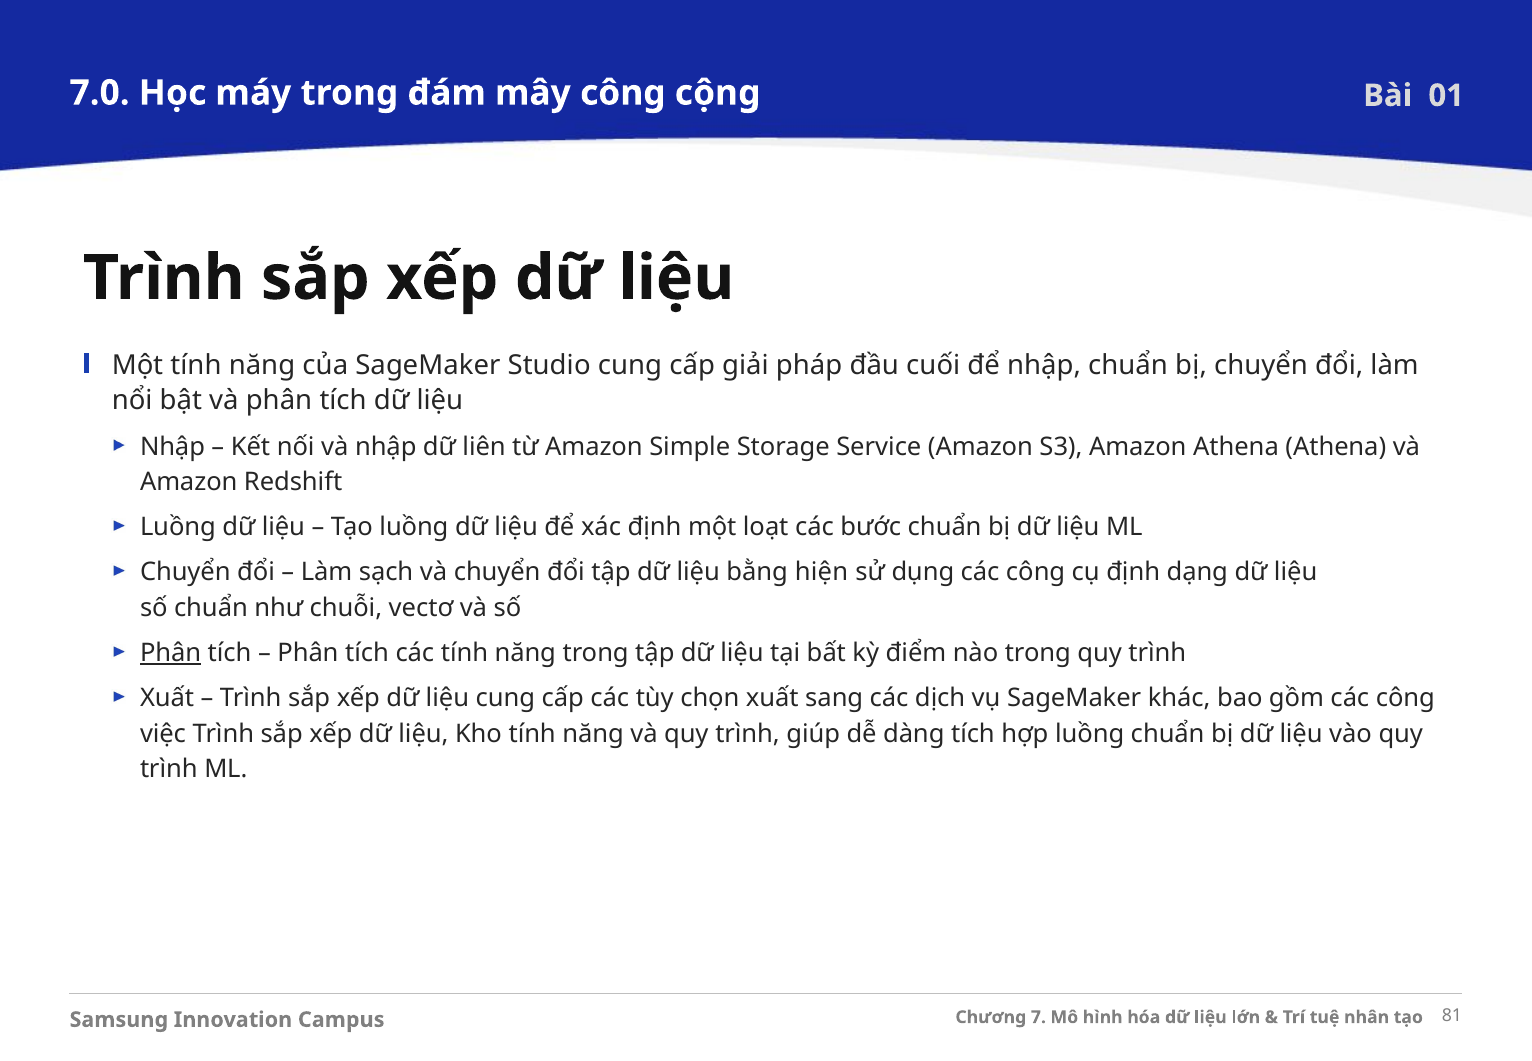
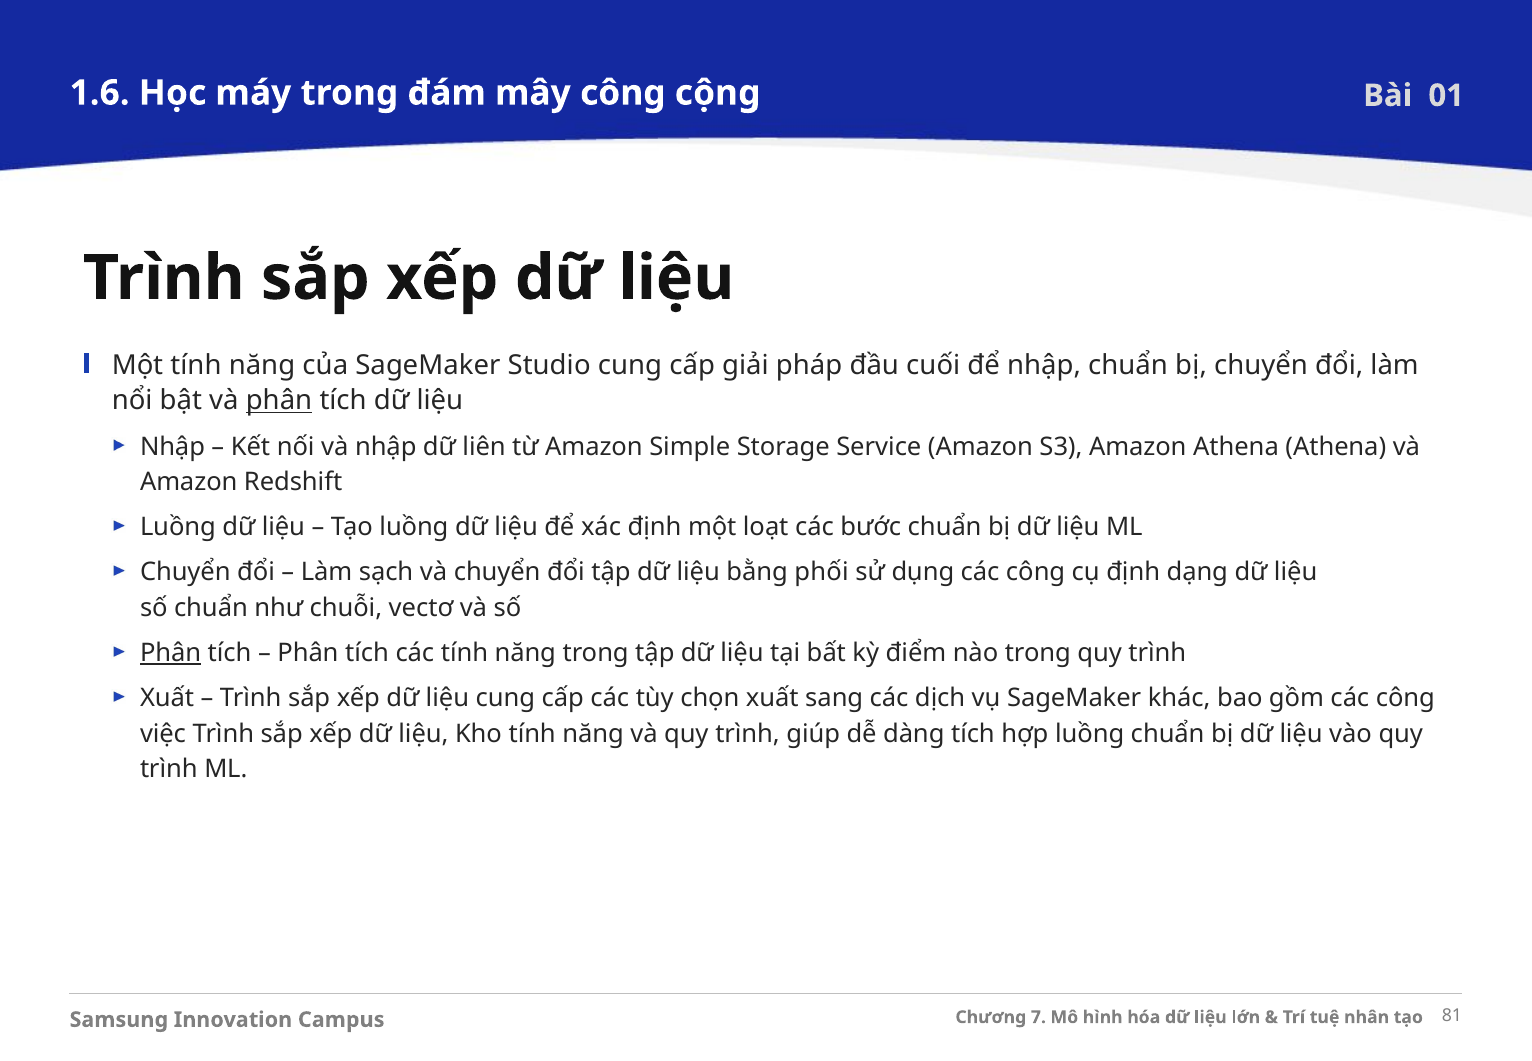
7.0: 7.0 -> 1.6 (100, 93)
phân underline: none -> present (279, 400)
hiện: hiện -> phối (821, 572)
